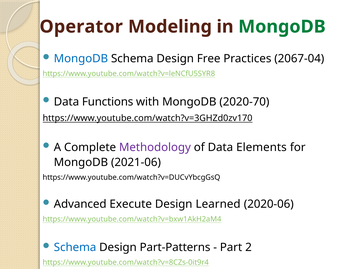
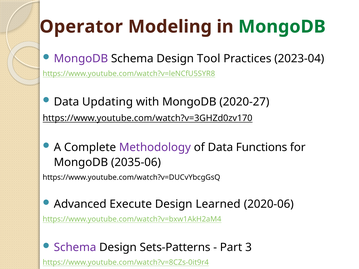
MongoDB colour: blue -> purple (81, 59)
Free: Free -> Tool (209, 59)
2067-04: 2067-04 -> 2023-04 (299, 59)
Functions: Functions -> Updating (108, 102)
2020-70: 2020-70 -> 2020-27 (244, 102)
Elements: Elements -> Functions (262, 147)
2021-06: 2021-06 -> 2035-06 (136, 162)
Schema colour: blue -> purple (75, 248)
Part-Patterns: Part-Patterns -> Sets-Patterns (175, 248)
2: 2 -> 3 (248, 248)
